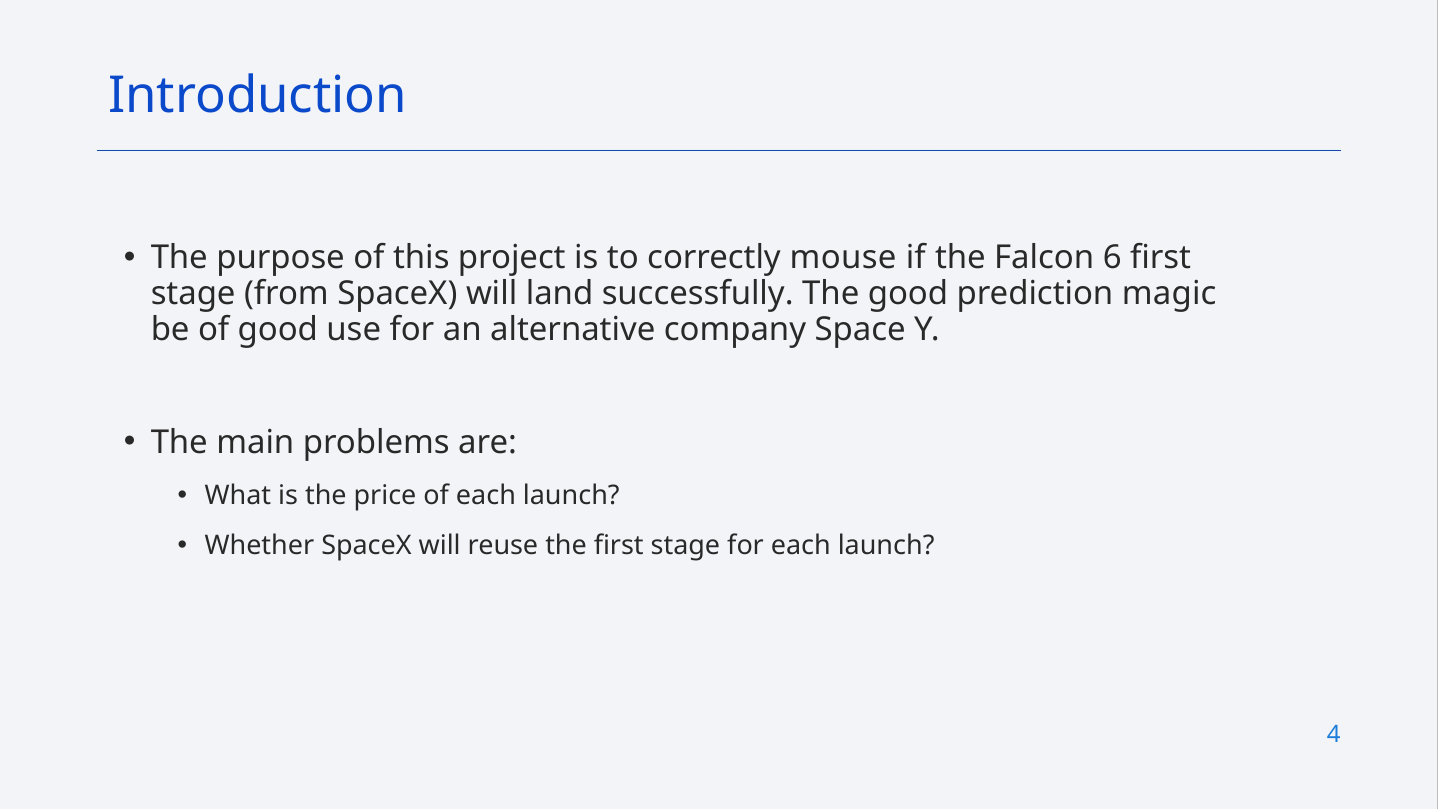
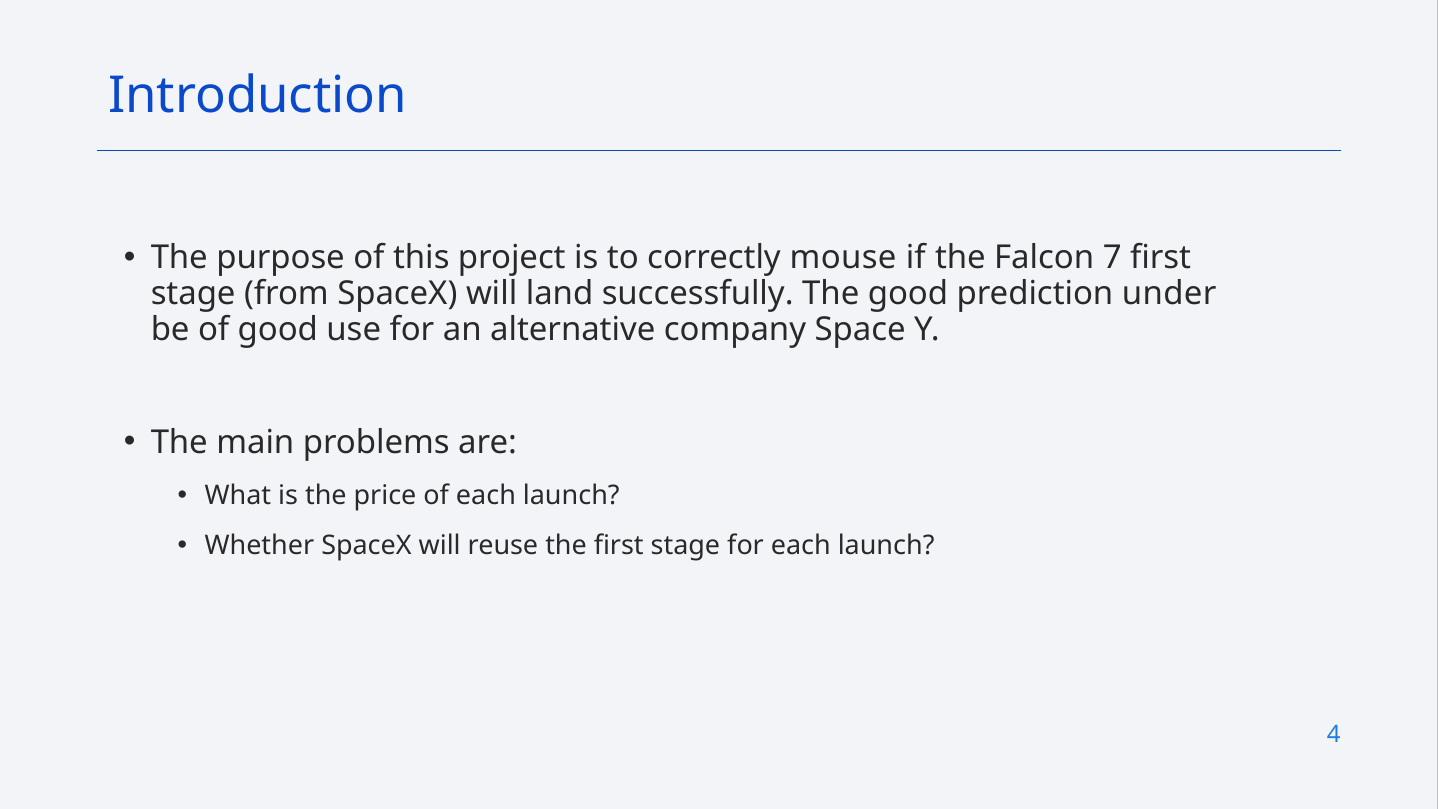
6: 6 -> 7 (1112, 258)
magic: magic -> under (1169, 294)
